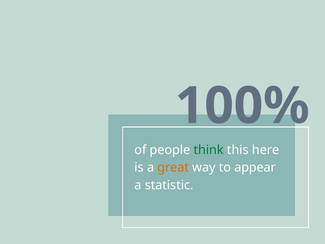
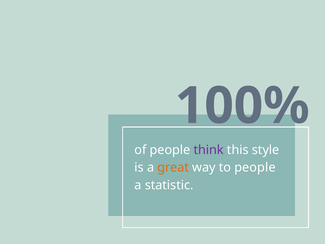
think colour: green -> purple (209, 150)
here: here -> style (266, 150)
to appear: appear -> people (255, 167)
